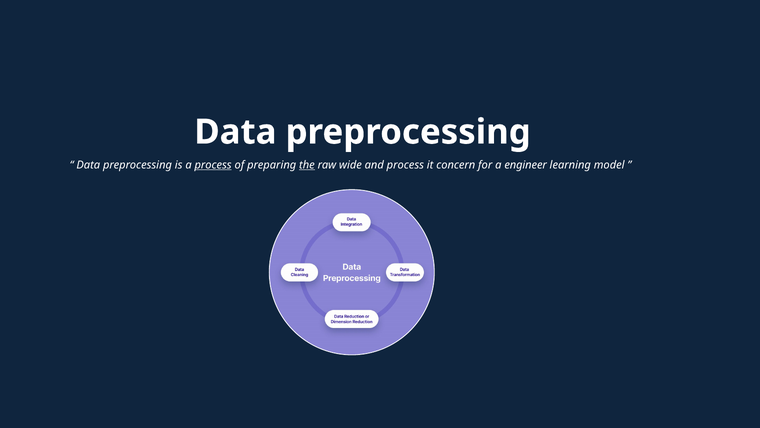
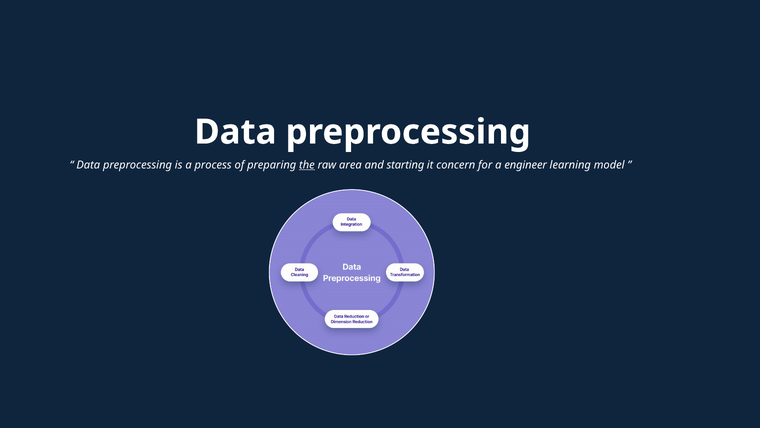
process underline: present -> none (213, 165)
wide: wide -> area (350, 165)
and process: process -> starting (405, 165)
